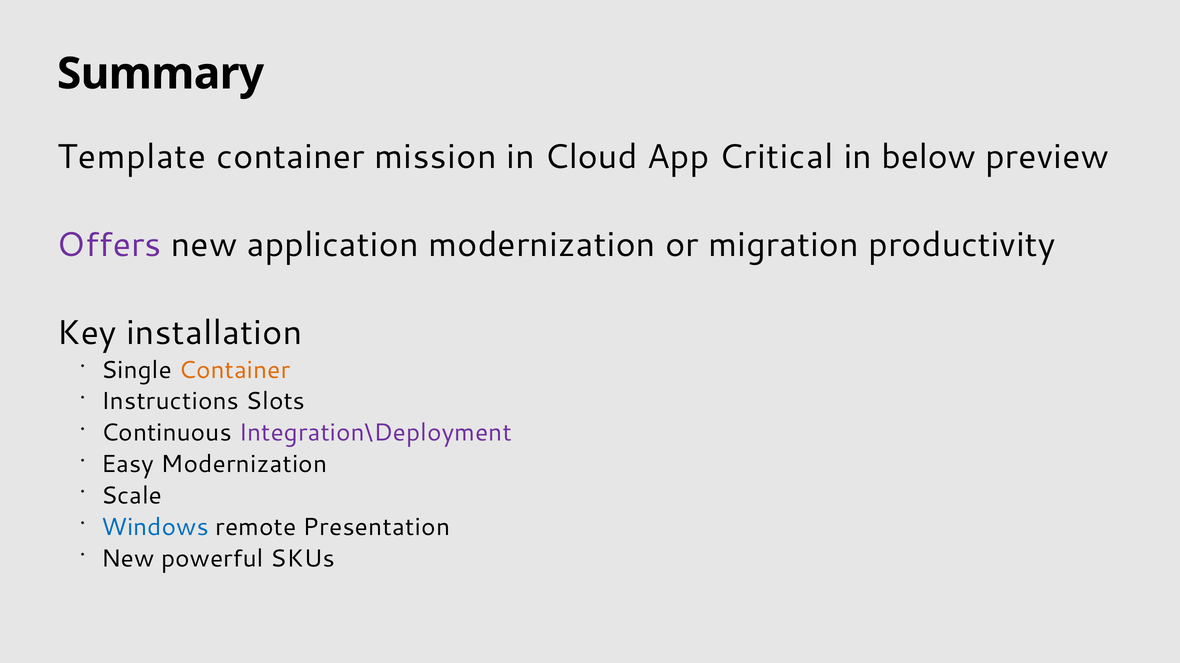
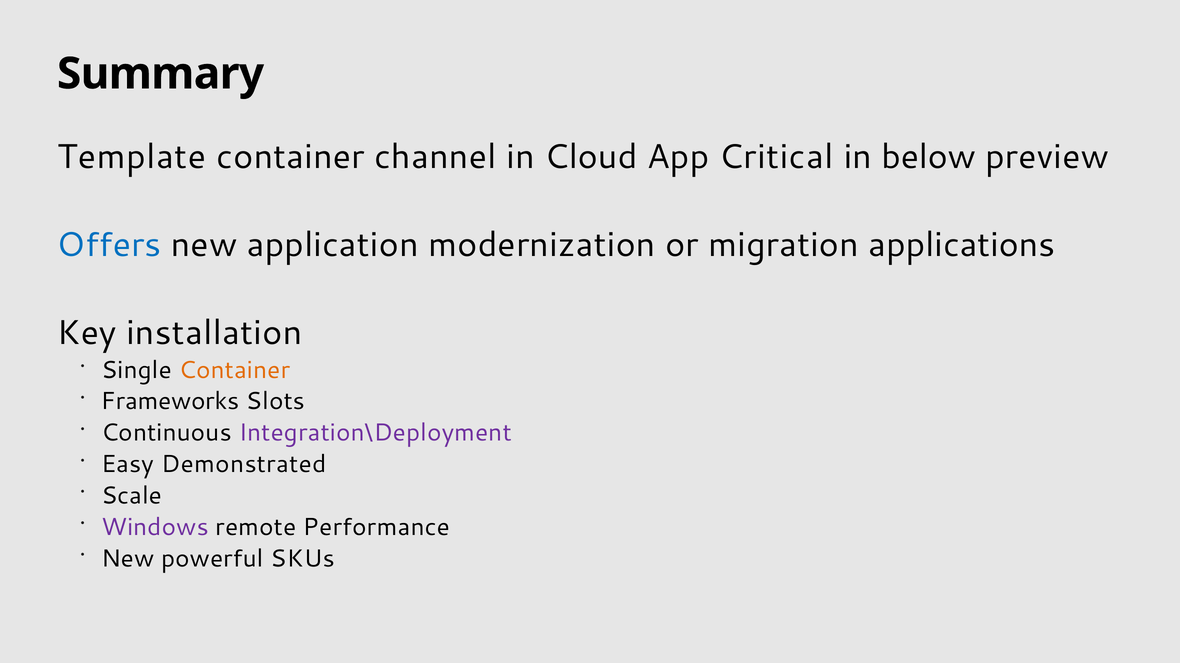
mission: mission -> channel (435, 157)
Offers colour: purple -> blue (109, 245)
productivity: productivity -> applications (962, 245)
Instructions: Instructions -> Frameworks (170, 402)
Easy Modernization: Modernization -> Demonstrated (244, 465)
Windows colour: blue -> purple (155, 528)
Presentation: Presentation -> Performance (377, 528)
